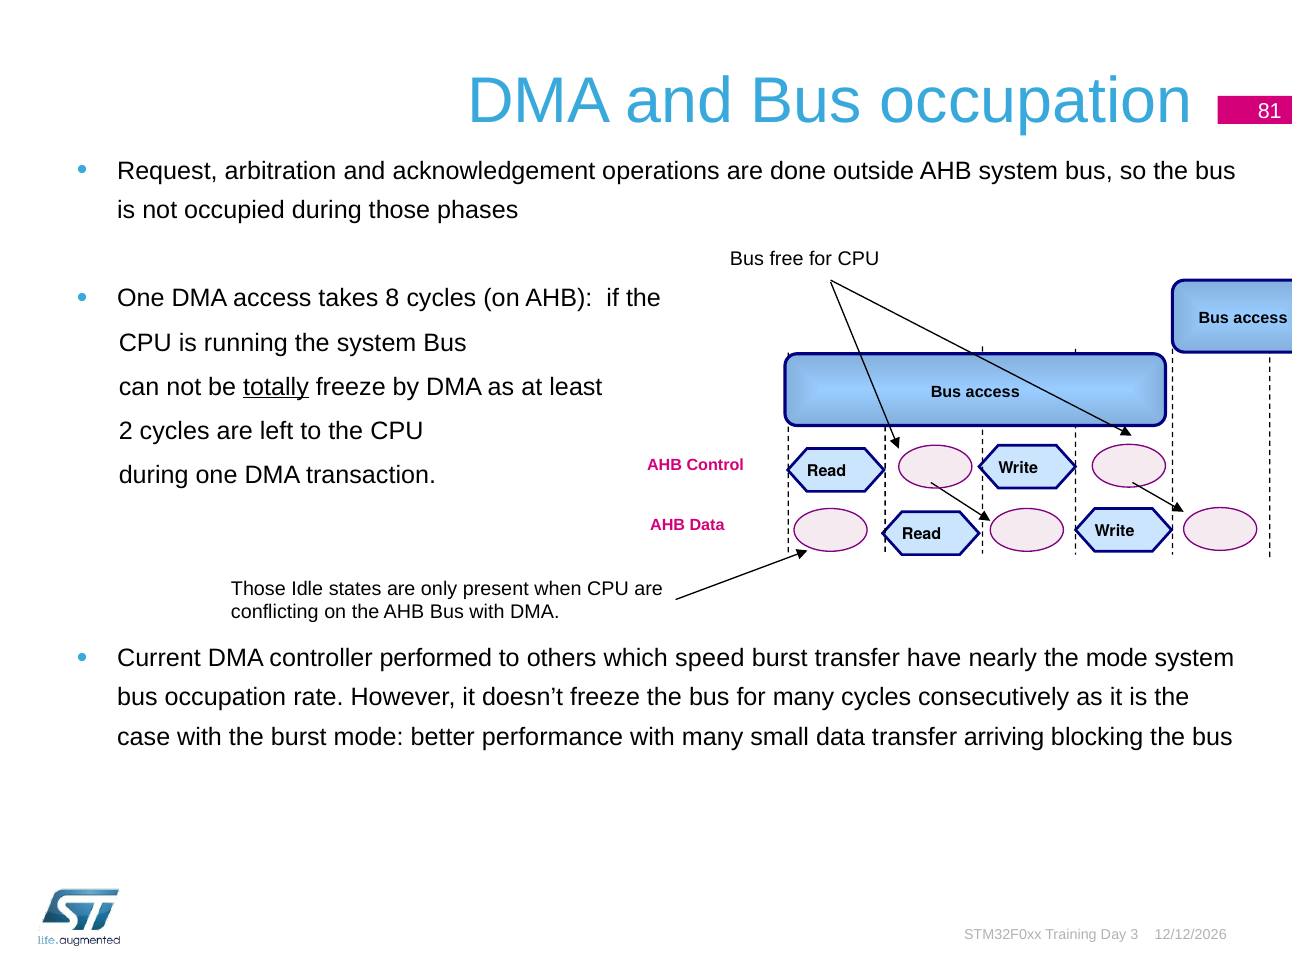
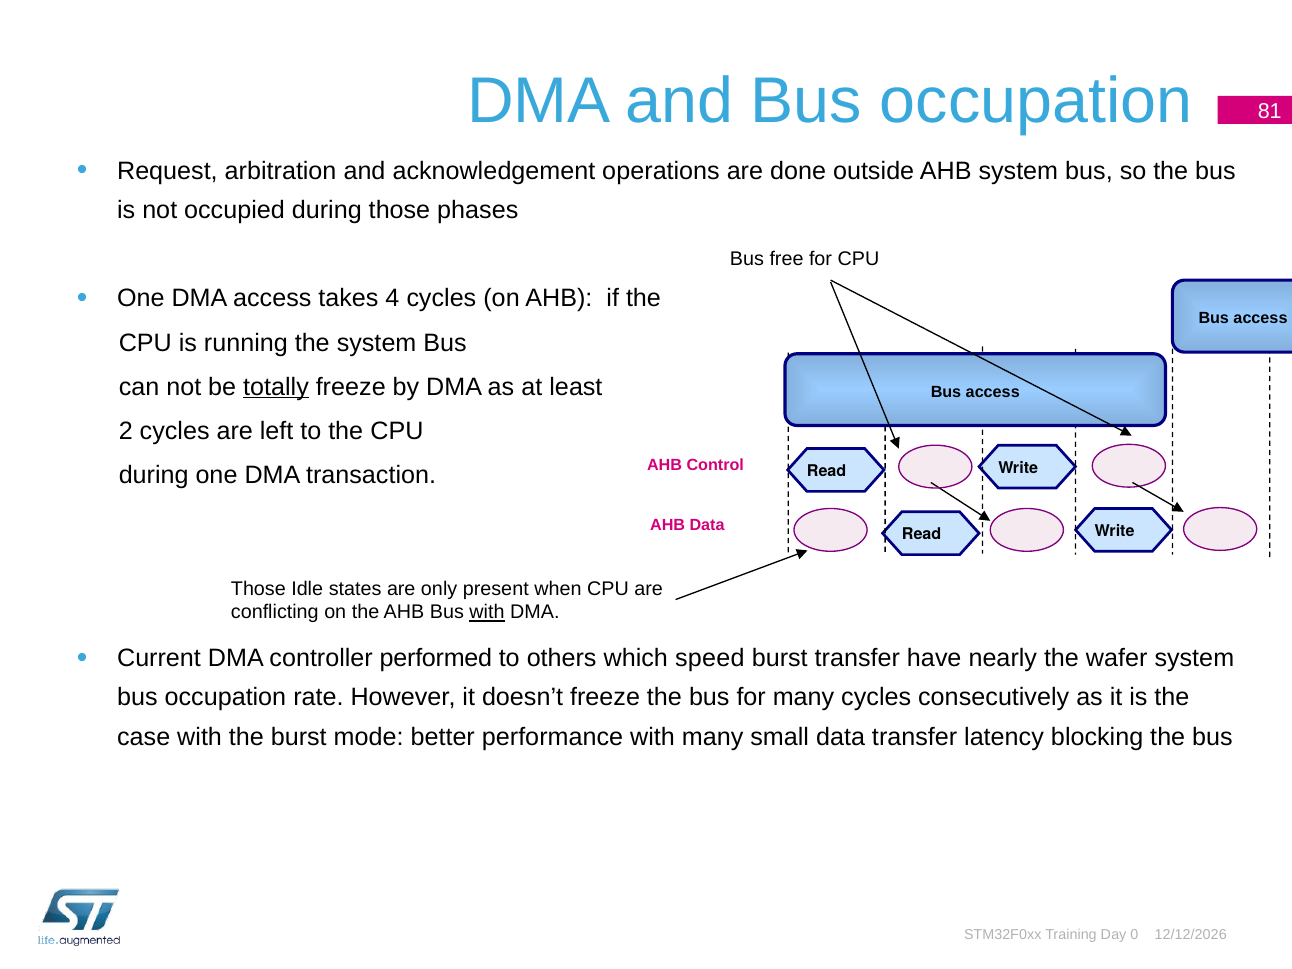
8: 8 -> 4 (392, 299)
with underline: none -> present (487, 612)
the mode: mode -> wafer (1117, 658)
arriving: arriving -> latency (1004, 737)
3: 3 -> 0 (1134, 935)
